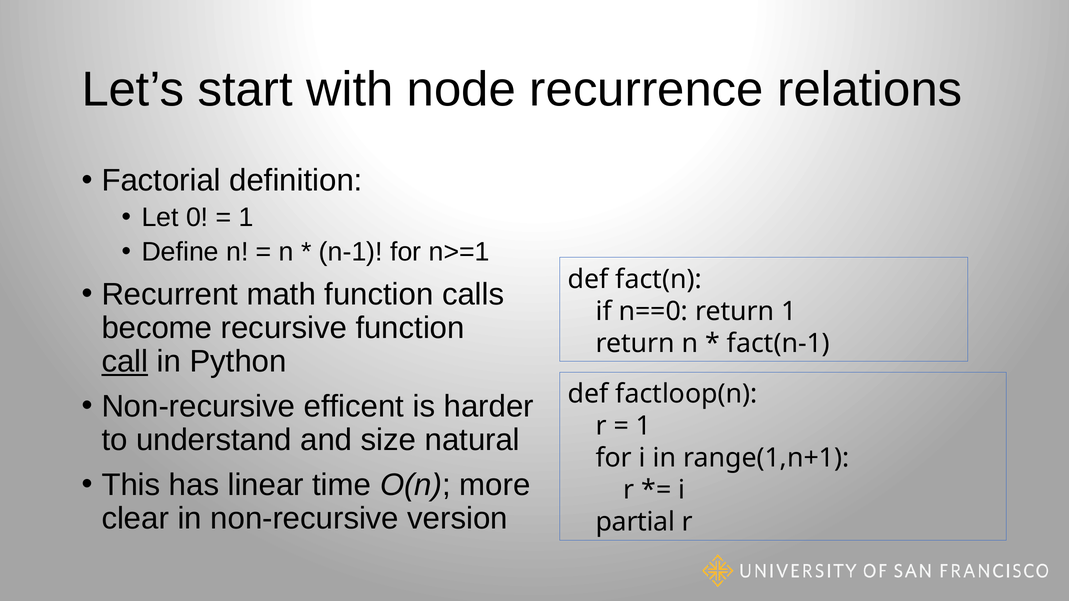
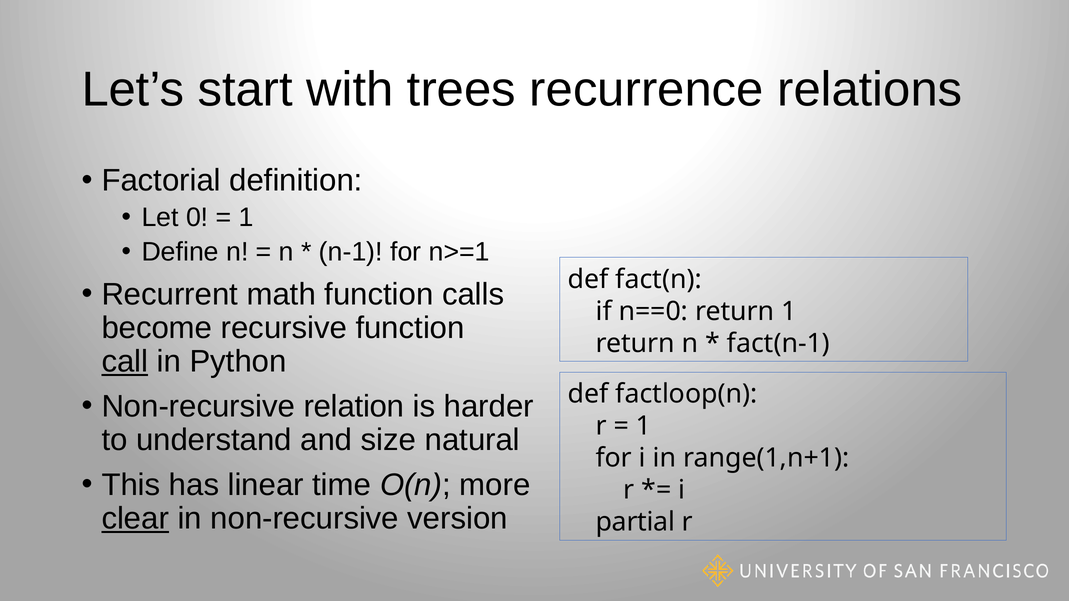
node: node -> trees (461, 90)
efficent: efficent -> relation (354, 407)
clear underline: none -> present (135, 519)
